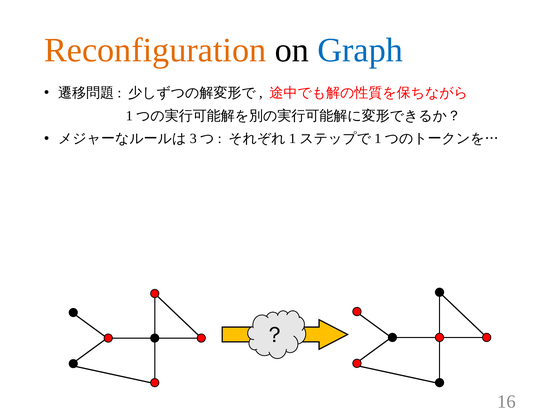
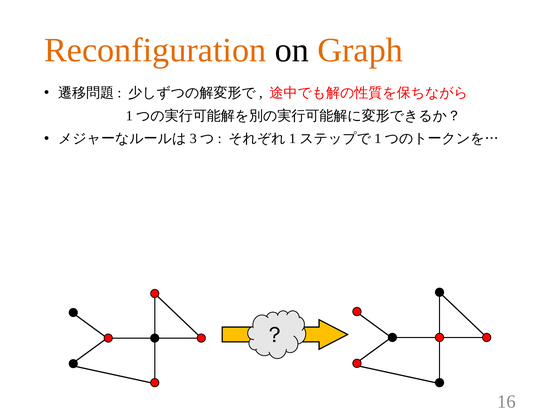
Graph colour: blue -> orange (360, 50)
